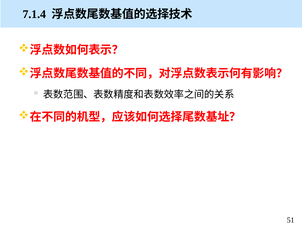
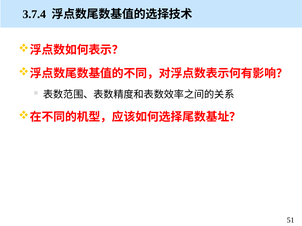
7.1.4: 7.1.4 -> 3.7.4 (34, 14)
